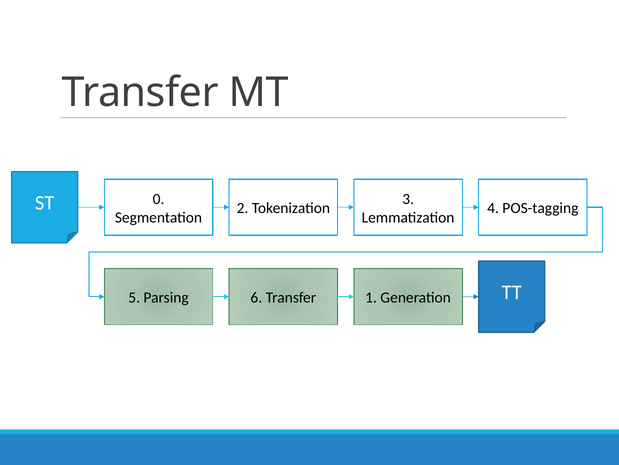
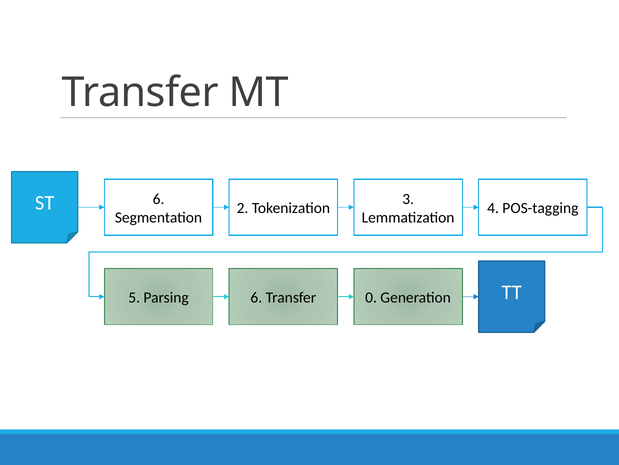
ST 0: 0 -> 6 (159, 199)
1: 1 -> 0 (371, 297)
